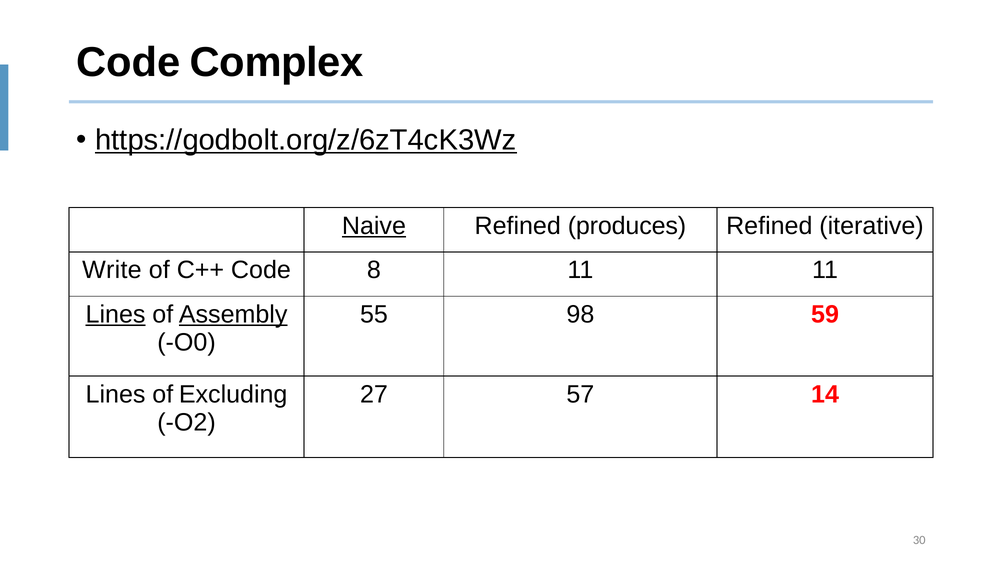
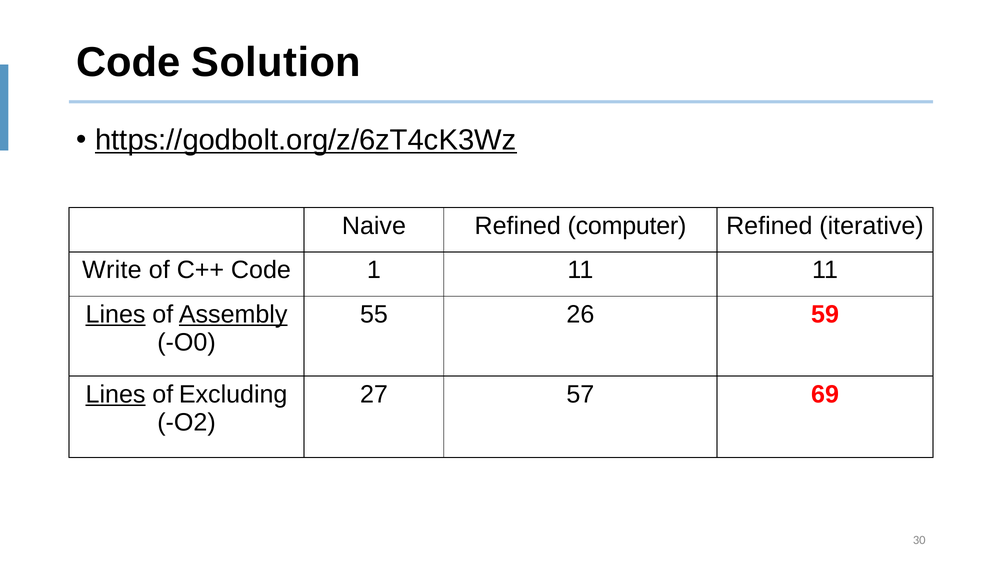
Complex: Complex -> Solution (276, 62)
Naive underline: present -> none (374, 226)
produces: produces -> computer (627, 226)
8: 8 -> 1 (374, 270)
98: 98 -> 26 (580, 314)
Lines underline: none -> present (116, 394)
14: 14 -> 69 (825, 394)
